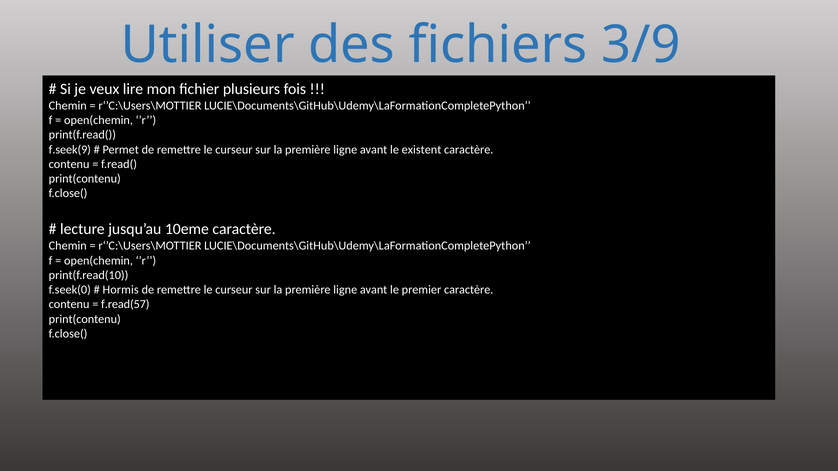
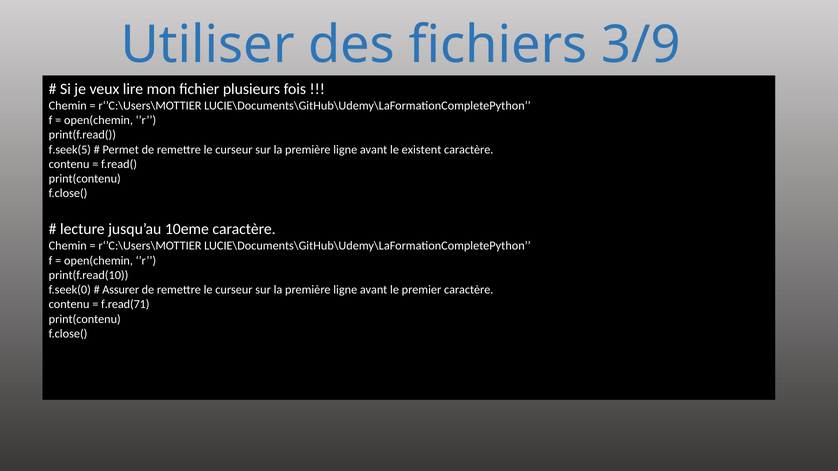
f.seek(9: f.seek(9 -> f.seek(5 (70, 150)
Hormis: Hormis -> Assurer (121, 290)
f.read(57: f.read(57 -> f.read(71 (125, 305)
